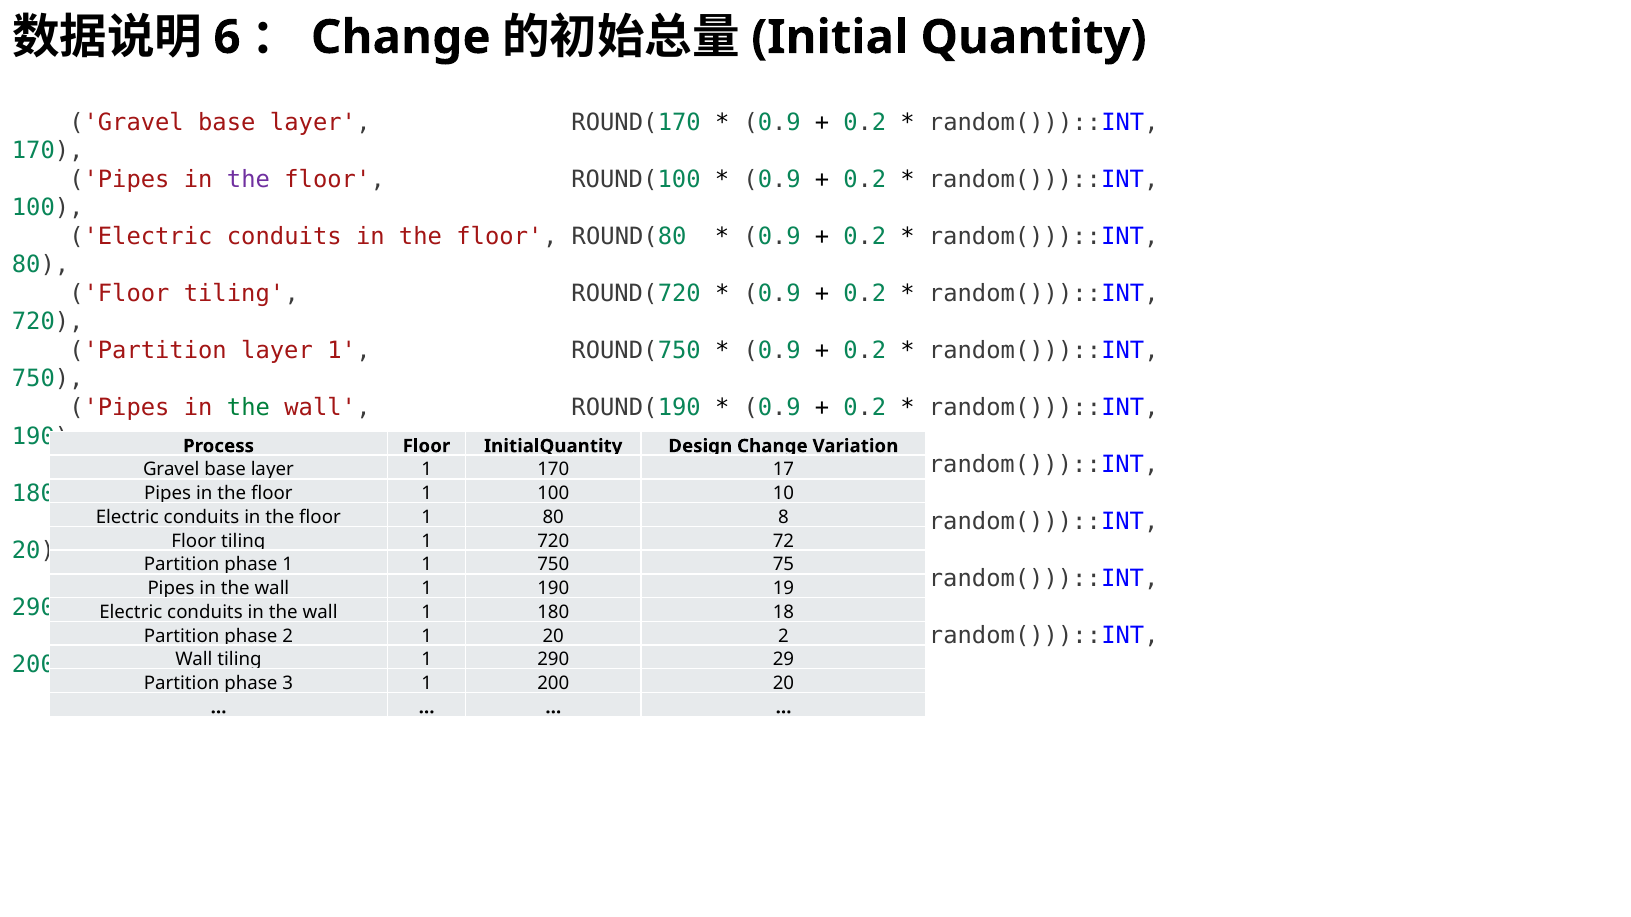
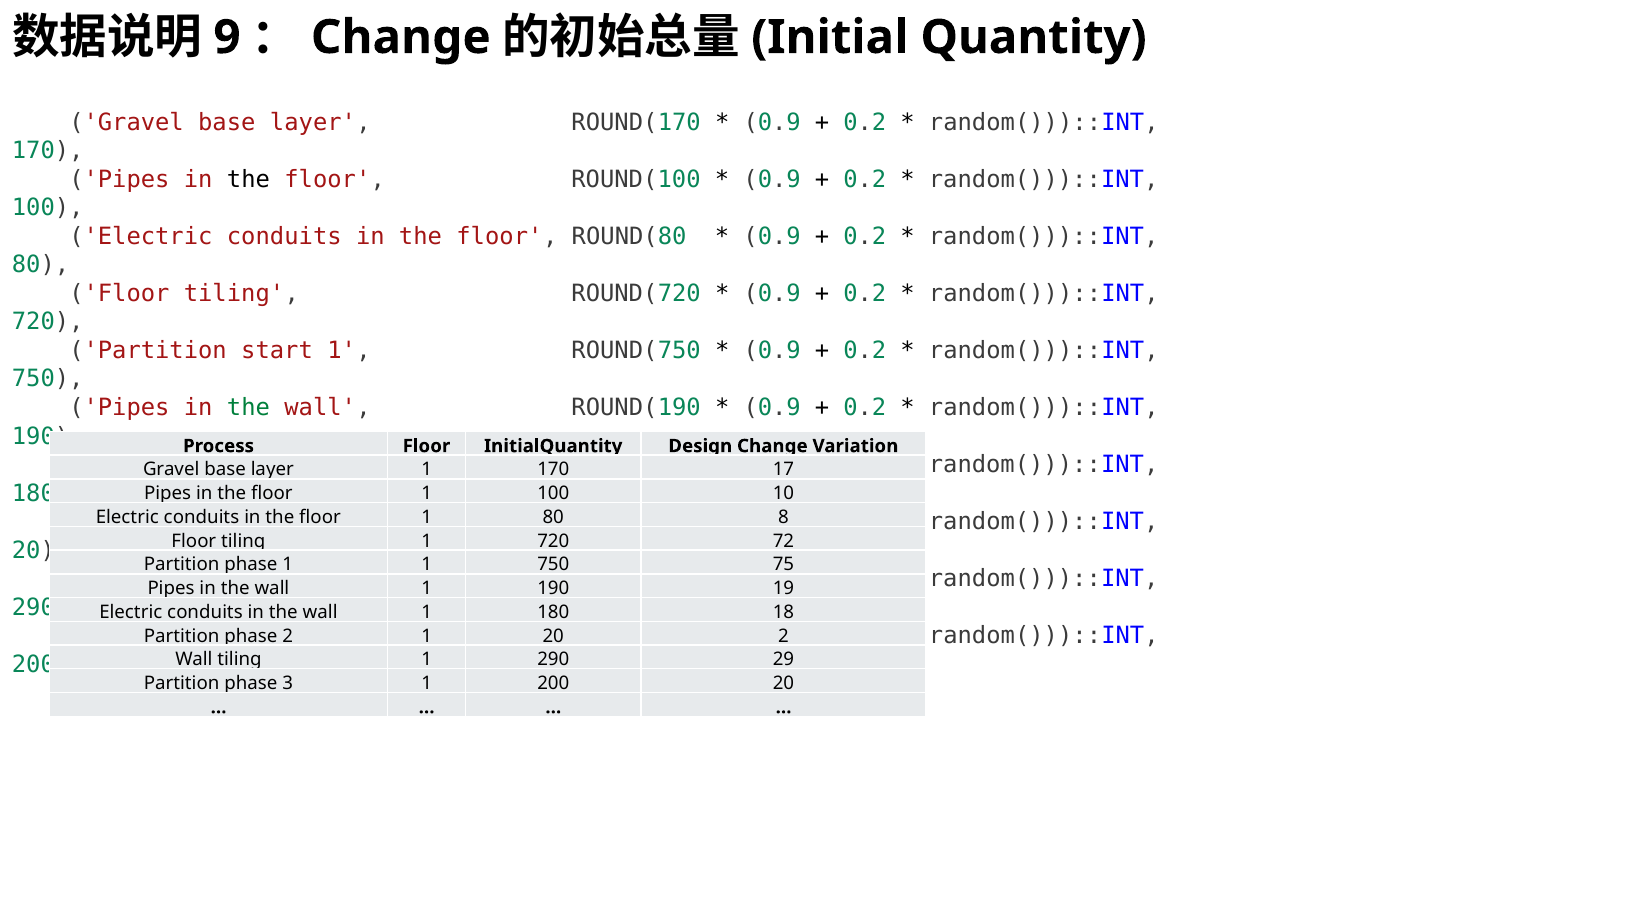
6: 6 -> 9 (227, 37)
the colour: purple -> black (248, 179)
Partition layer: layer -> start (277, 351)
